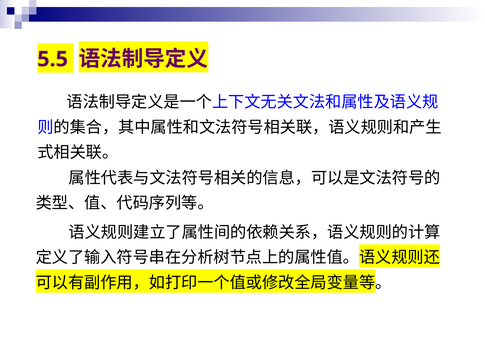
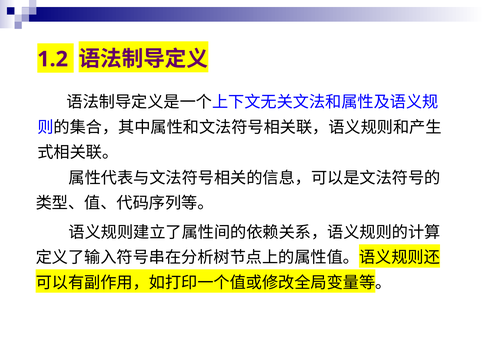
5.5: 5.5 -> 1.2 (53, 59)
